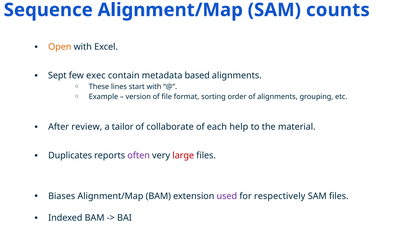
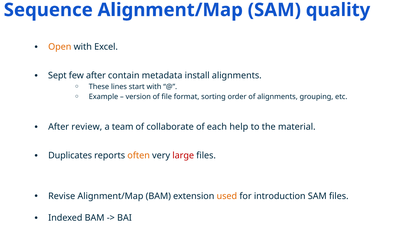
counts: counts -> quality (338, 10)
few exec: exec -> after (96, 75)
based: based -> install (197, 75)
tailor: tailor -> team (123, 127)
often colour: purple -> orange (139, 155)
Biases: Biases -> Revise (62, 196)
used colour: purple -> orange (227, 196)
respectively: respectively -> introduction (280, 196)
